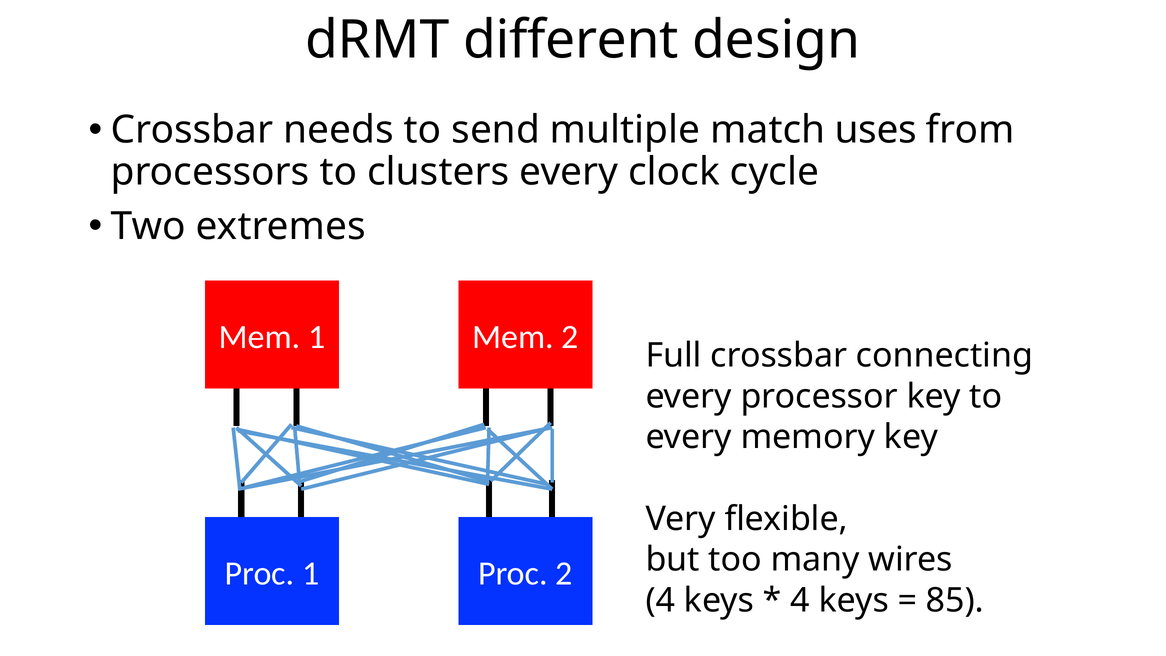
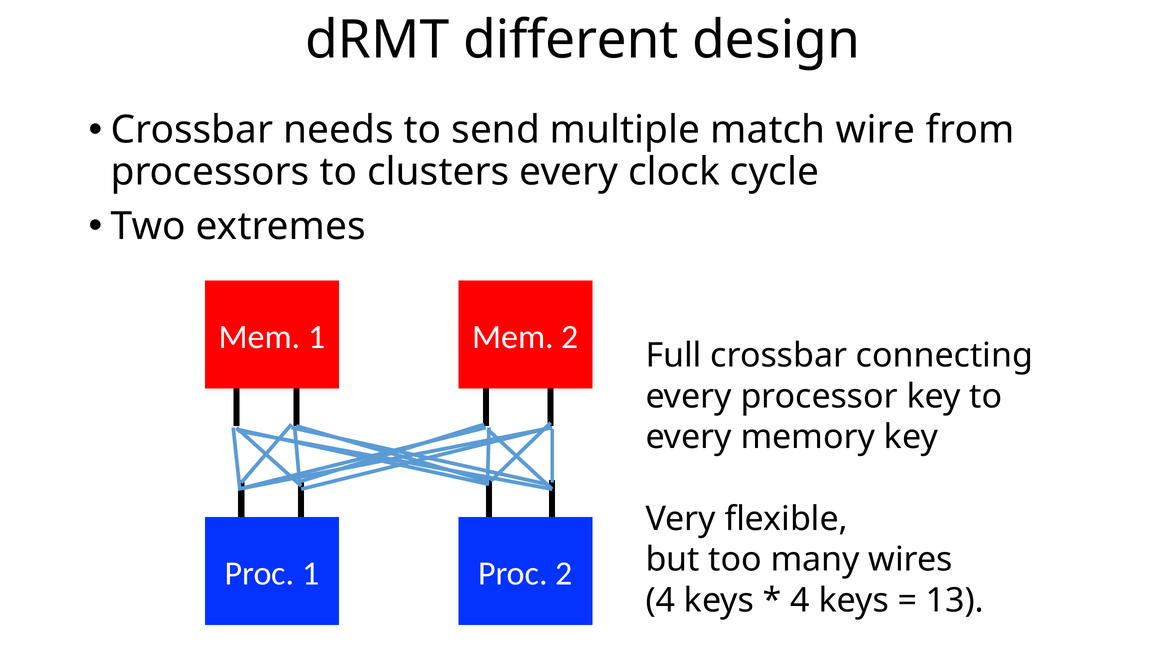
uses: uses -> wire (875, 130)
85: 85 -> 13 (955, 600)
